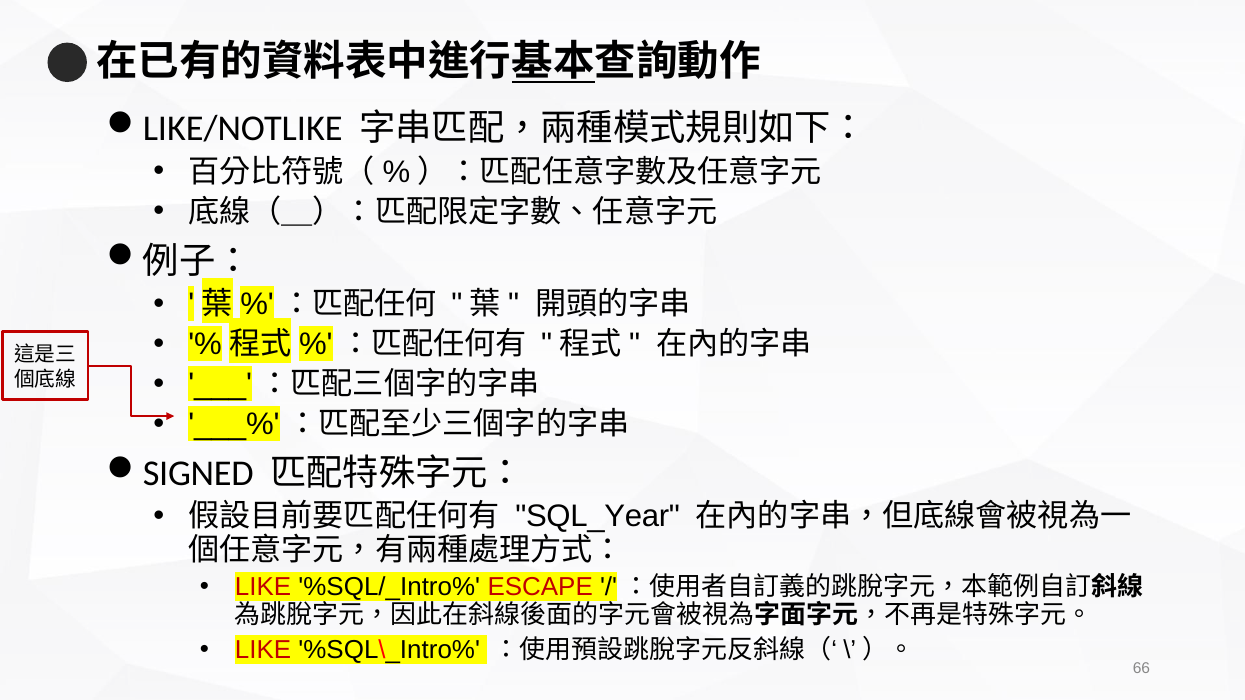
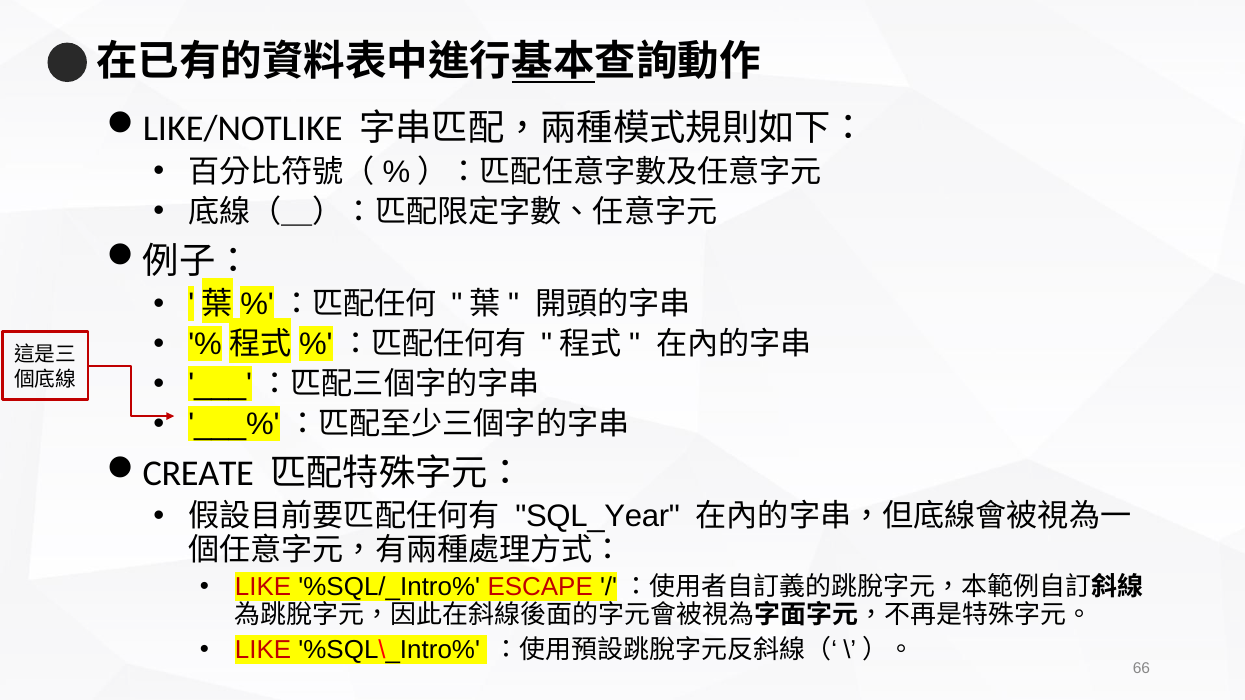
SIGNED: SIGNED -> CREATE (198, 474)
